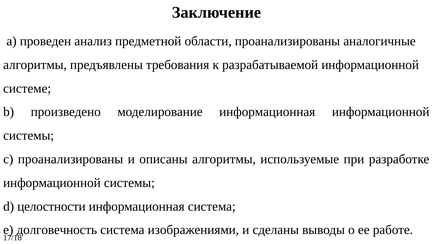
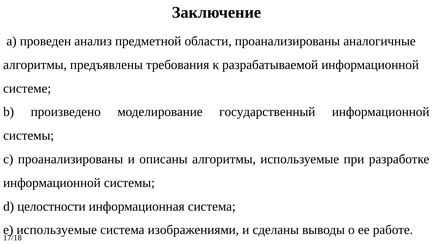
моделирование информационная: информационная -> государственный (267, 112)
e долговечность: долговечность -> используемые (57, 230)
